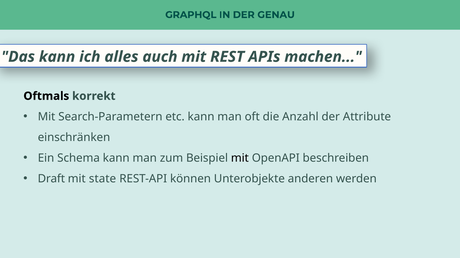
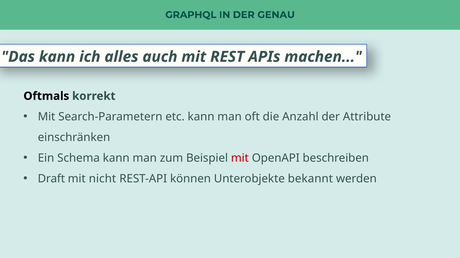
mit colour: black -> red (240, 158)
state: state -> nicht (102, 179)
anderen: anderen -> bekannt (310, 179)
